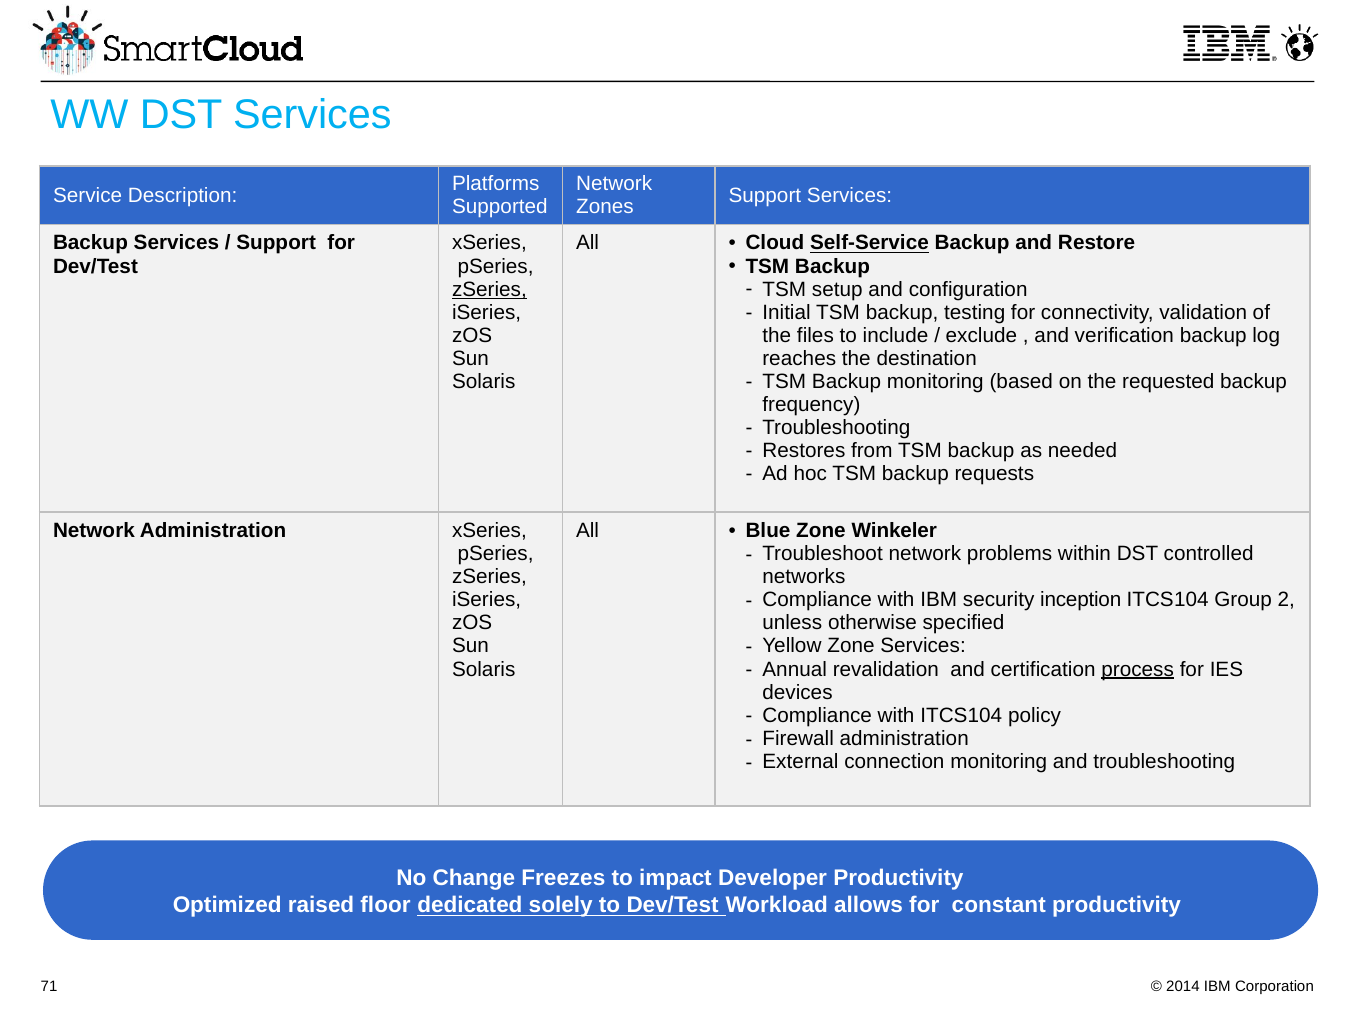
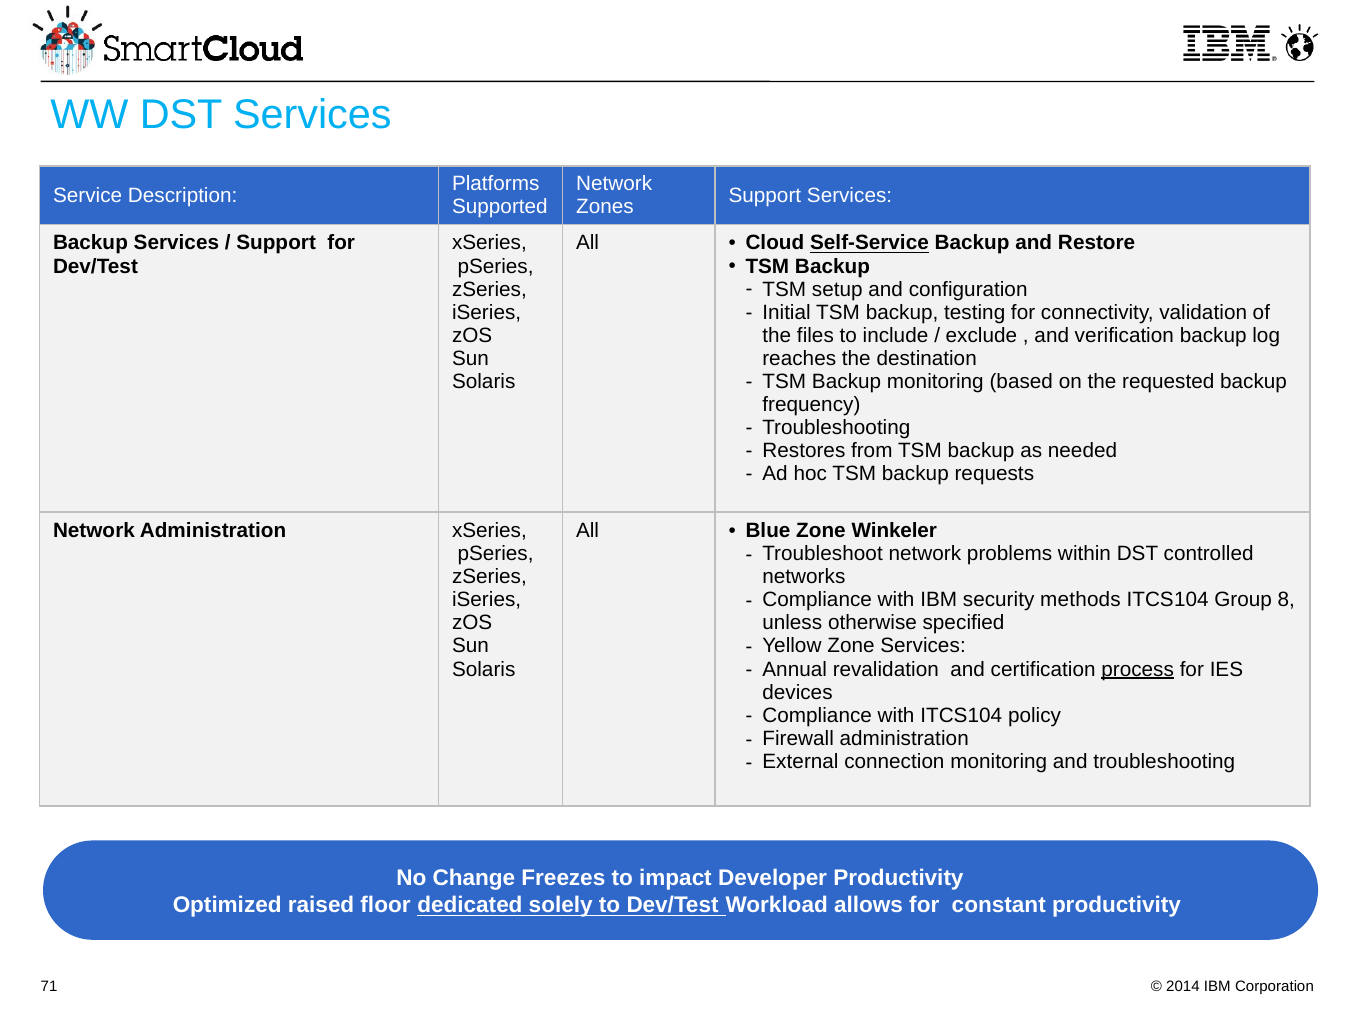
zSeries underline: present -> none (489, 289)
inception: inception -> methods (1081, 600)
2: 2 -> 8 (1286, 600)
